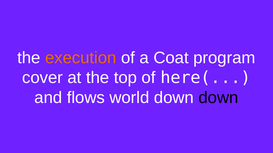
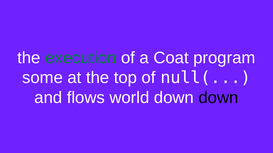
execution colour: orange -> green (81, 58)
cover: cover -> some (43, 78)
here(: here( -> null( (206, 78)
